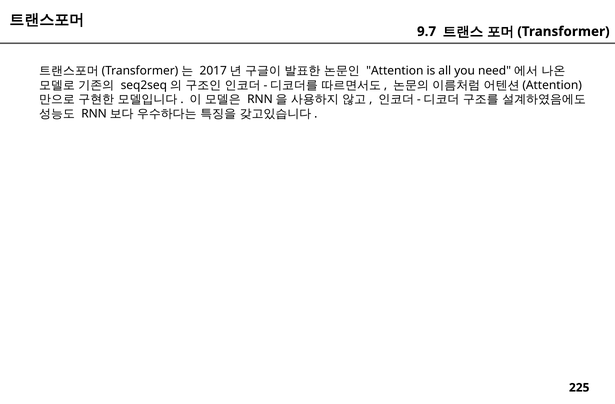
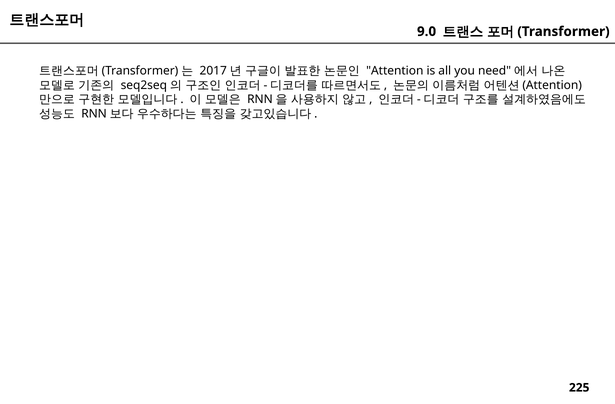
9.7: 9.7 -> 9.0 (427, 32)
